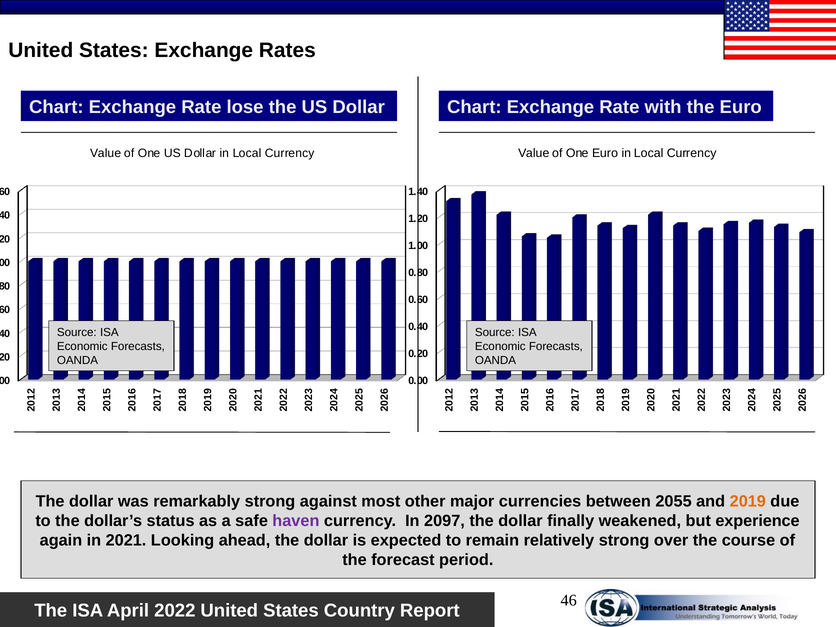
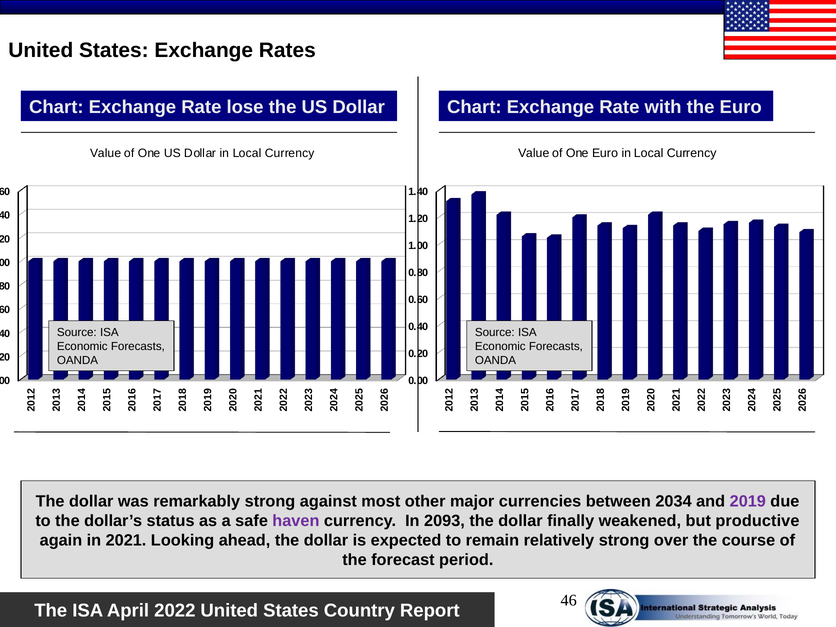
2055: 2055 -> 2034 (674, 501)
2019 colour: orange -> purple (748, 501)
2097: 2097 -> 2093 (444, 521)
experience: experience -> productive (757, 521)
